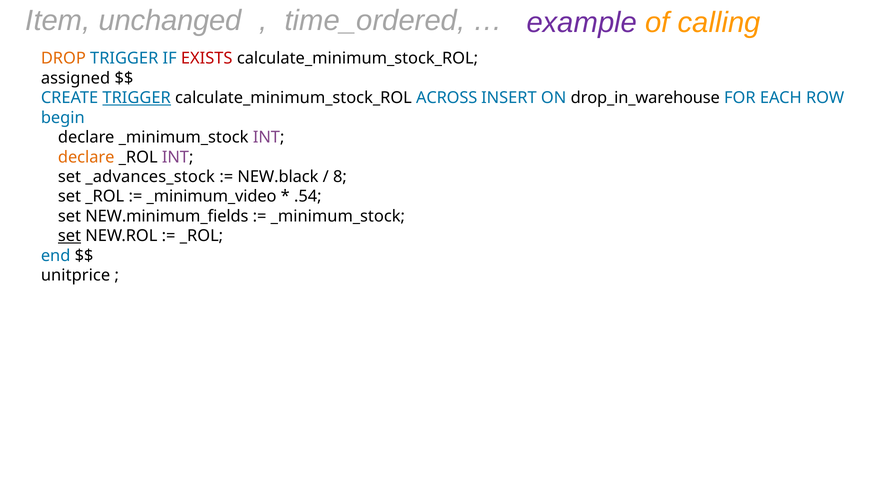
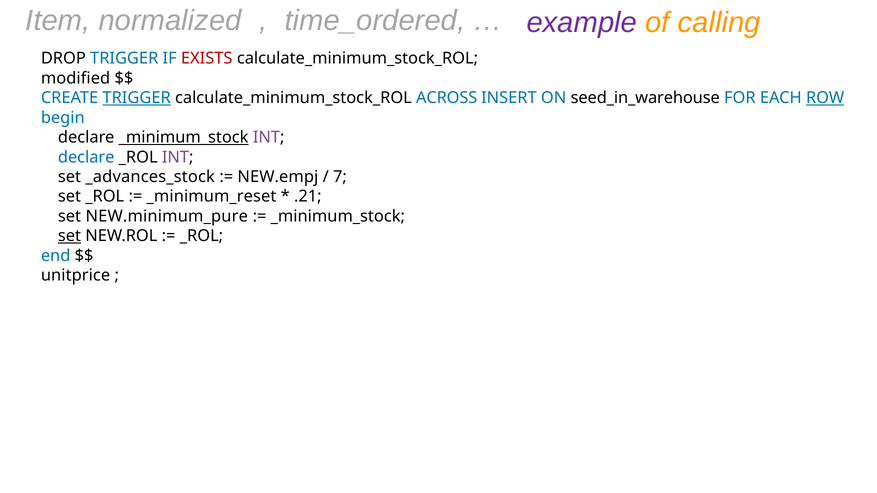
unchanged: unchanged -> normalized (170, 21)
DROP colour: orange -> black (63, 59)
assigned: assigned -> modified (76, 78)
drop_in_warehouse: drop_in_warehouse -> seed_in_warehouse (645, 98)
ROW underline: none -> present (825, 98)
_minimum_stock underline: none -> present (184, 137)
declare colour: orange -> blue (86, 157)
NEW.black: NEW.black -> NEW.empj (278, 177)
8: 8 -> 7 (340, 177)
_minimum_video: _minimum_video -> _minimum_reset (211, 197)
.54: .54 -> .21 (308, 197)
NEW.minimum_fields: NEW.minimum_fields -> NEW.minimum_pure (167, 216)
